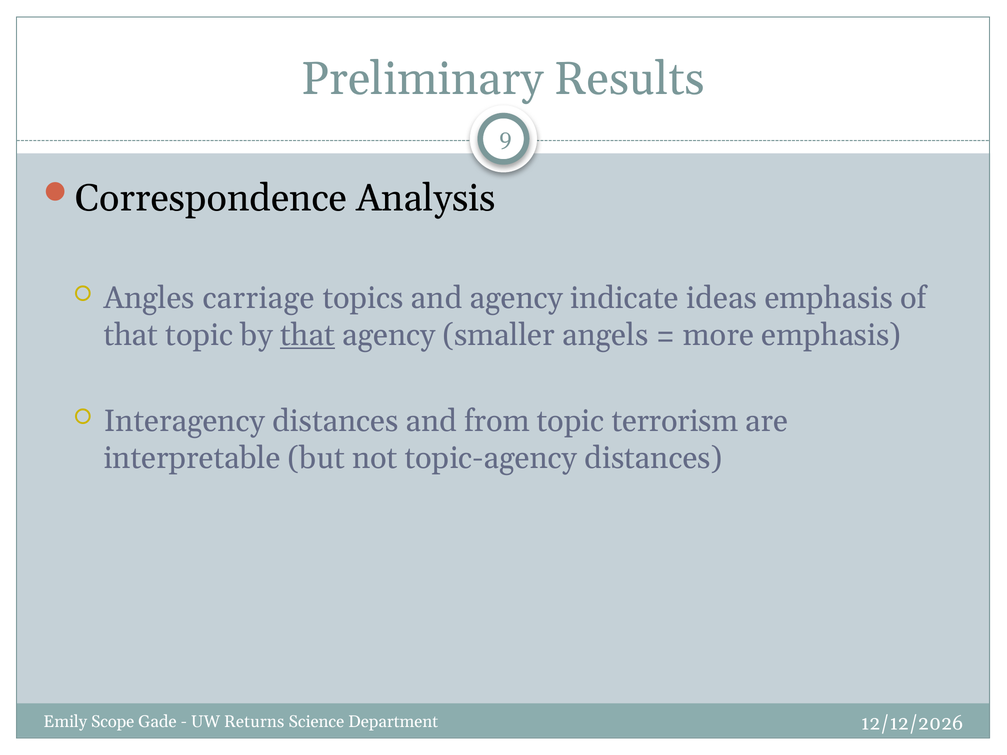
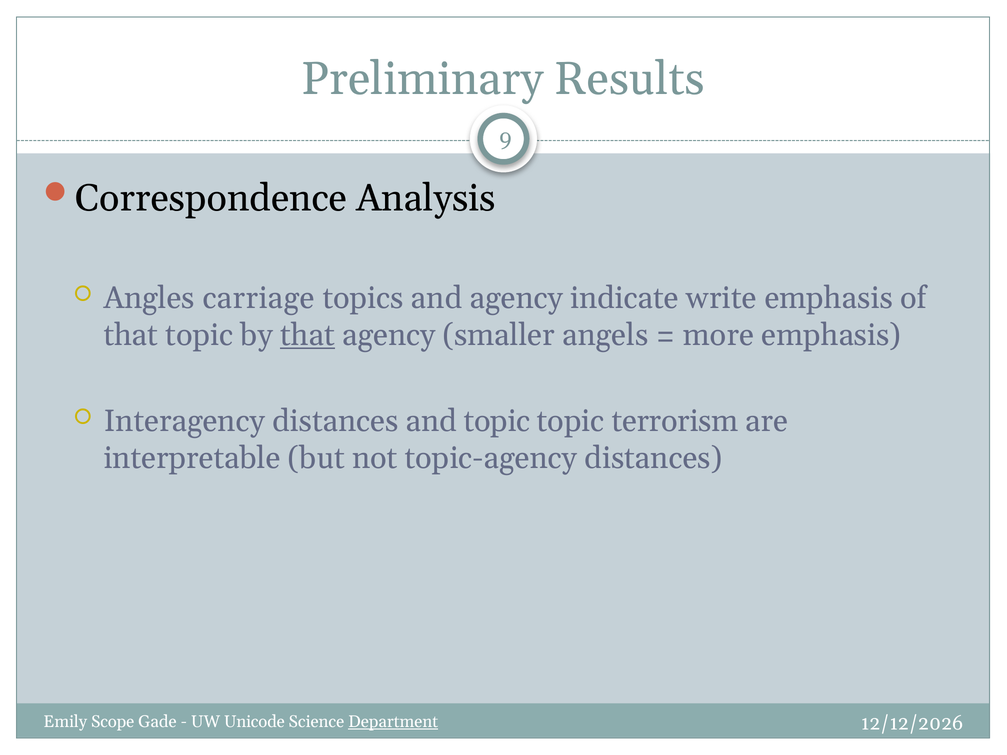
ideas: ideas -> write (721, 298)
and from: from -> topic (497, 421)
Returns: Returns -> Unicode (254, 722)
Department underline: none -> present (393, 722)
